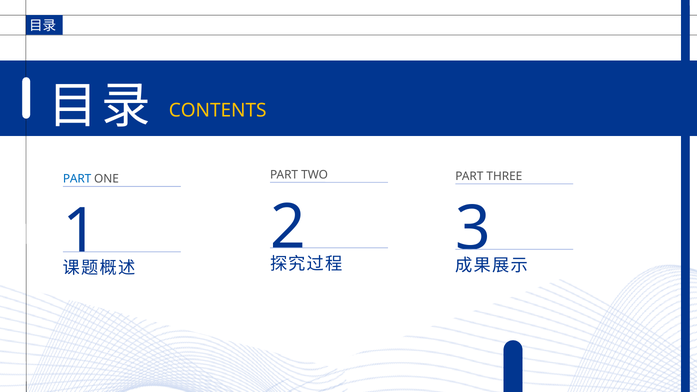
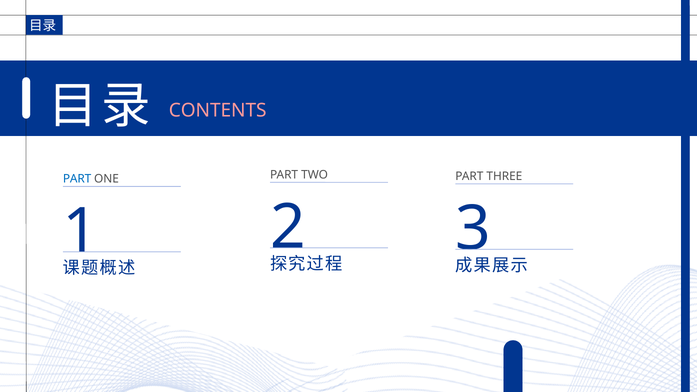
CONTENTS colour: yellow -> pink (218, 111)
